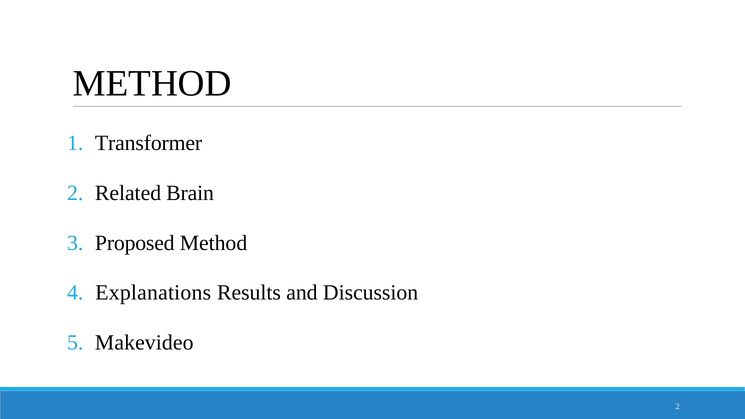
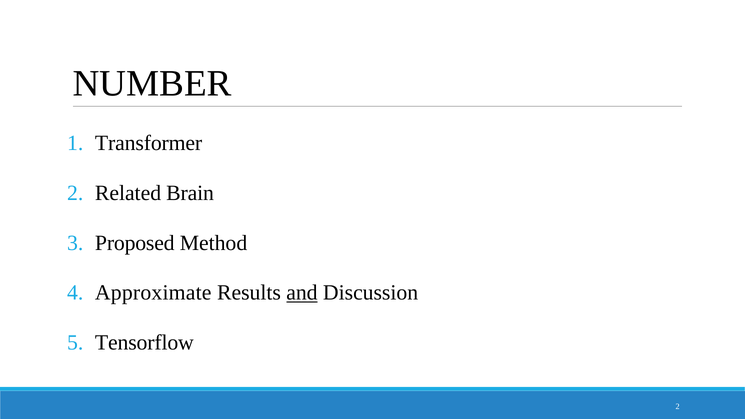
METHOD: METHOD -> NUMBER (152, 83)
Explanations: Explanations -> Approximate (153, 293)
and underline: none -> present (302, 293)
Makevideo: Makevideo -> Tensorflow (144, 343)
